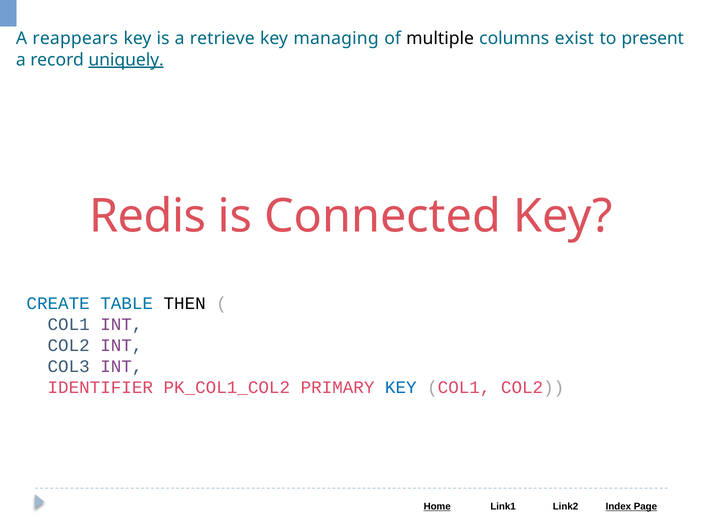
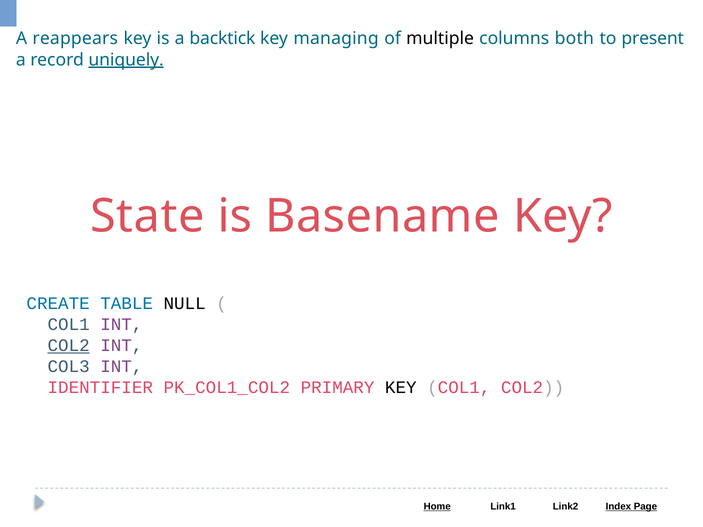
retrieve: retrieve -> backtick (222, 39)
exist: exist -> both (574, 39)
Redis: Redis -> State (147, 216)
Connected: Connected -> Basename (382, 216)
THEN: THEN -> NULL (185, 303)
COL2 underline: none -> present (69, 346)
KEY colour: blue -> black (401, 388)
